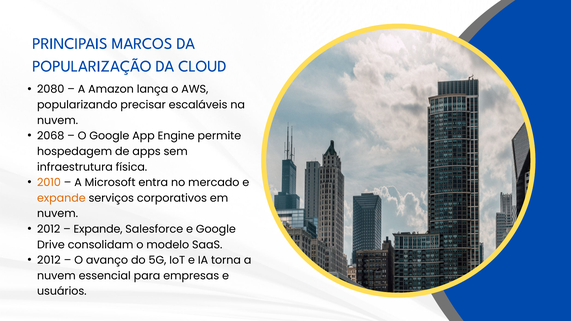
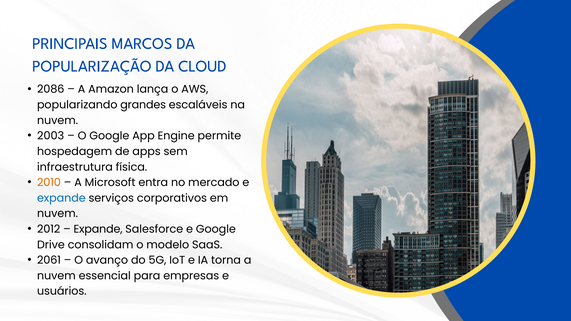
2080: 2080 -> 2086 (51, 89)
precisar: precisar -> grandes (143, 105)
2068: 2068 -> 2003 (51, 136)
expande colour: orange -> blue (61, 198)
2012: 2012 -> 2061 (49, 260)
